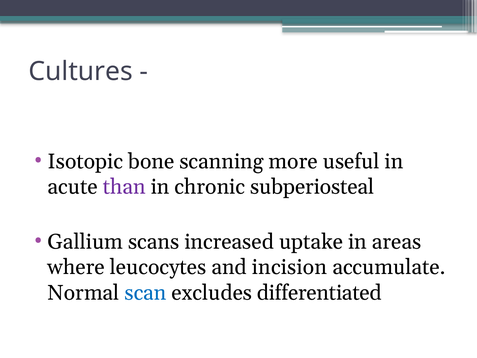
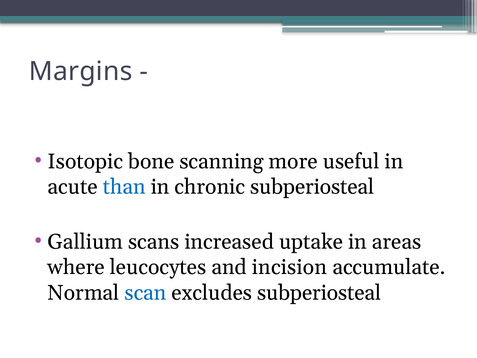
Cultures: Cultures -> Margins (81, 71)
than colour: purple -> blue (124, 187)
excludes differentiated: differentiated -> subperiosteal (319, 293)
